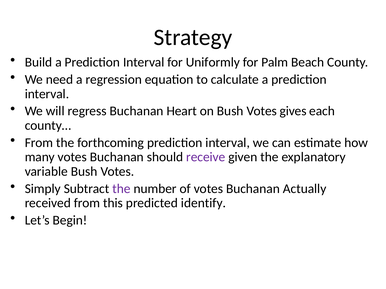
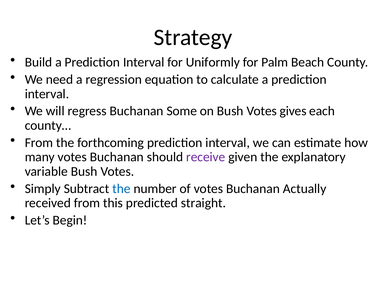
Heart: Heart -> Some (182, 111)
the colour: purple -> blue (121, 189)
identify: identify -> straight (203, 203)
